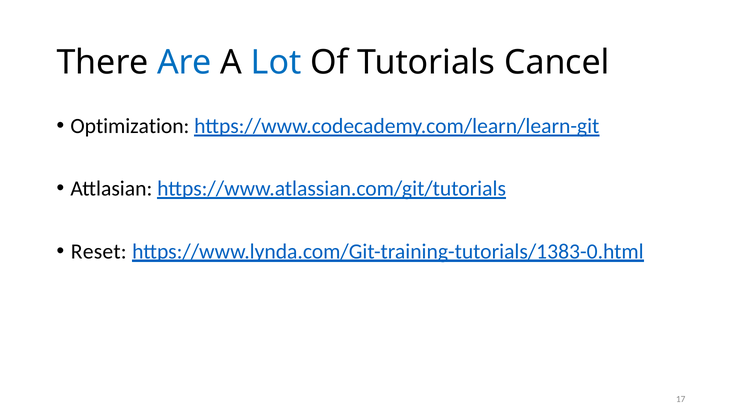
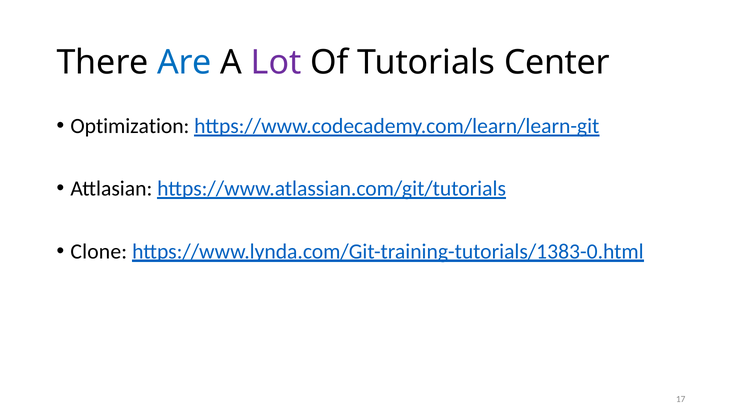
Lot colour: blue -> purple (276, 62)
Cancel: Cancel -> Center (557, 62)
Reset: Reset -> Clone (99, 251)
